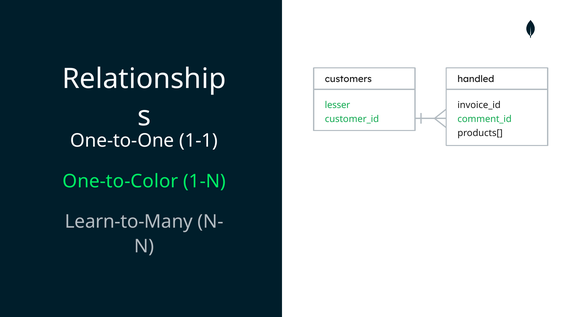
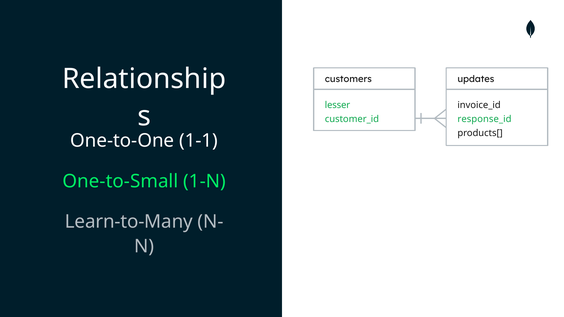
handled: handled -> updates (476, 79)
comment_id: comment_id -> response_id (484, 119)
One-to-Color: One-to-Color -> One-to-Small (120, 181)
